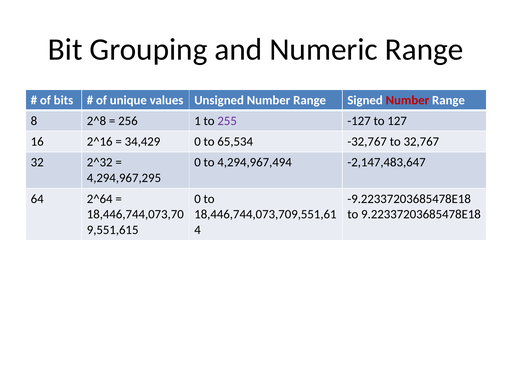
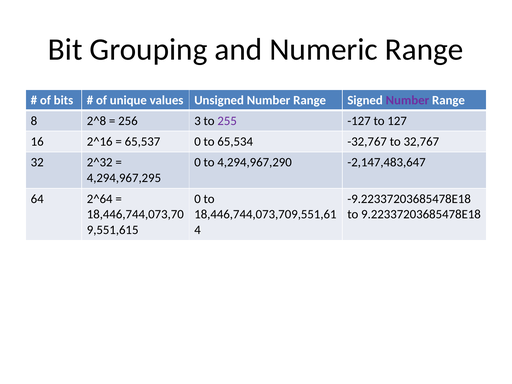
Number colour: red -> purple (407, 100)
1: 1 -> 3 (198, 121)
34,429: 34,429 -> 65,537 (142, 142)
4,294,967,494: 4,294,967,494 -> 4,294,967,290 (255, 162)
